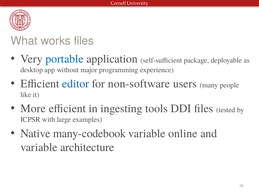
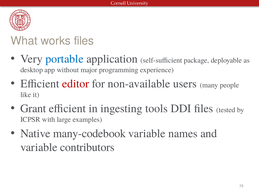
editor colour: blue -> red (76, 83)
non-software: non-software -> non-available (139, 83)
More: More -> Grant (33, 108)
online: online -> names (183, 133)
architecture: architecture -> contributors (87, 147)
